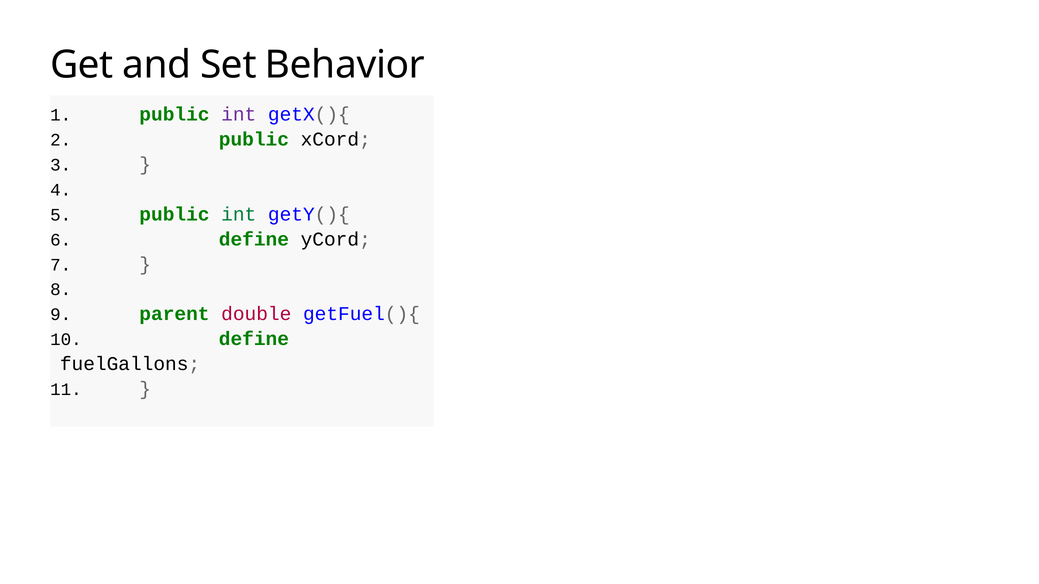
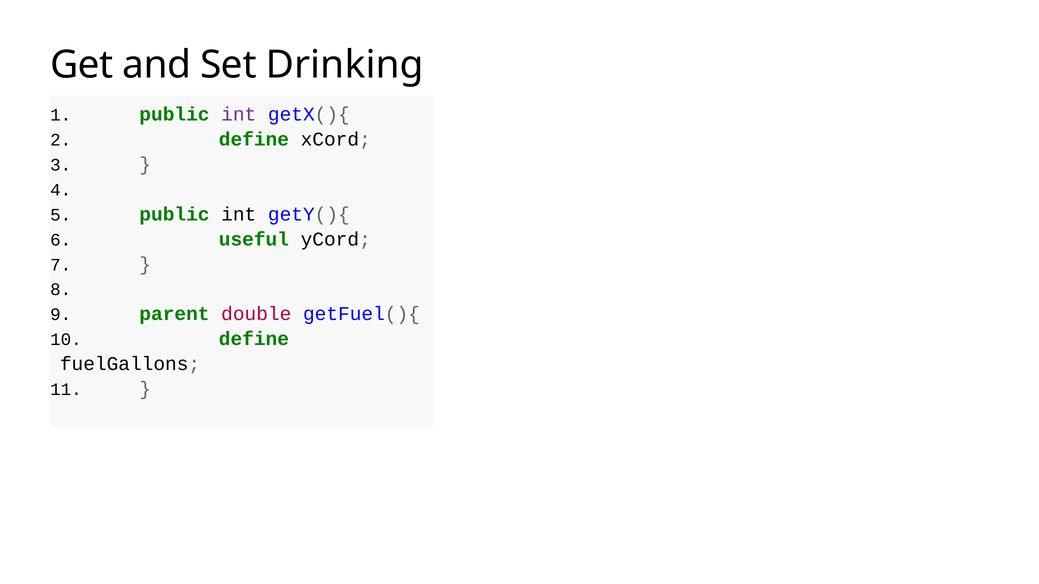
Behavior: Behavior -> Drinking (345, 65)
public: public -> define (254, 139)
int colour: green -> black (239, 214)
define: define -> useful (254, 239)
